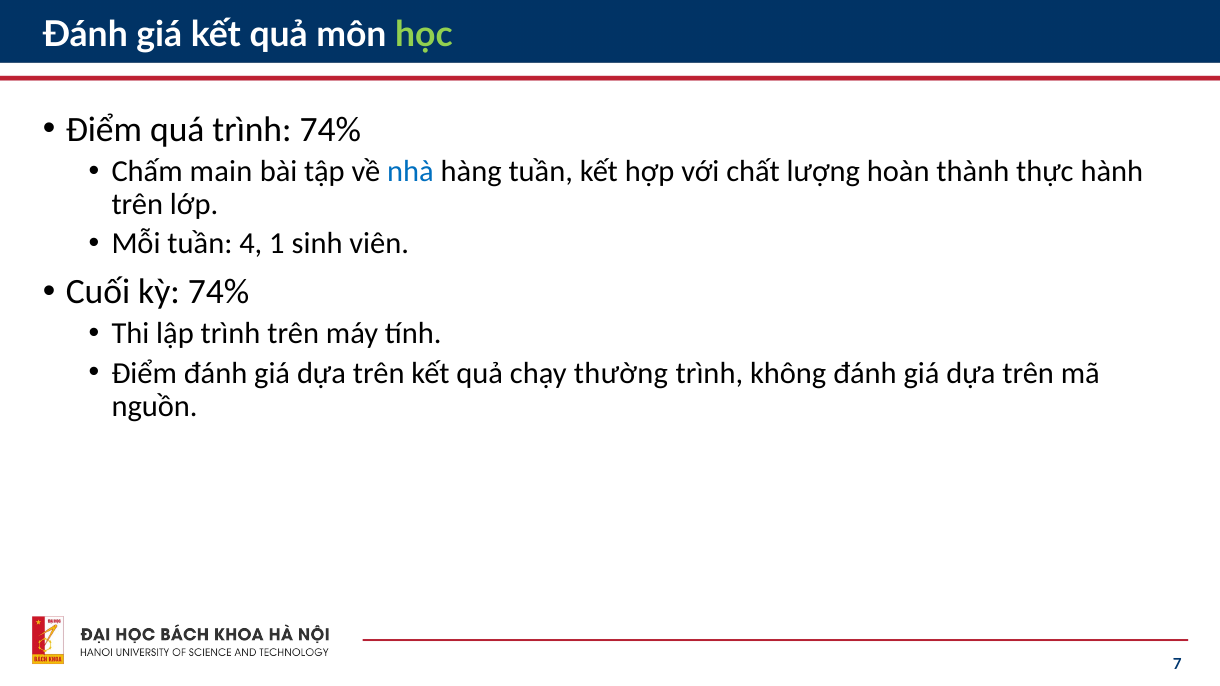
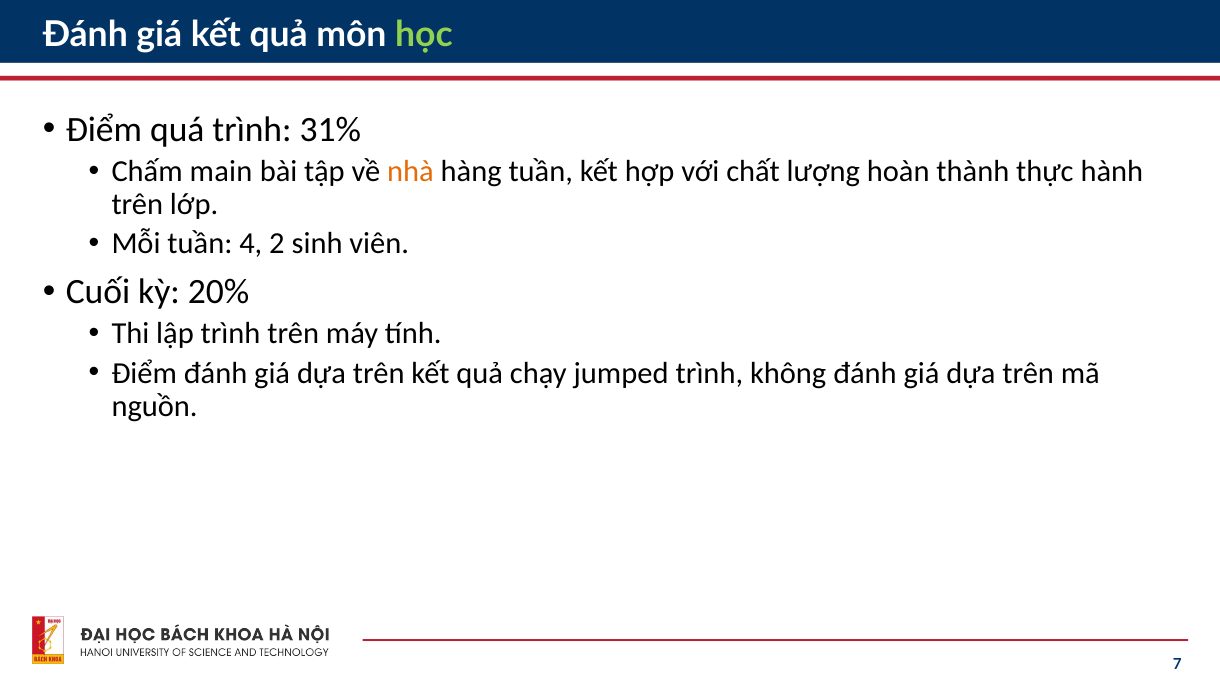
trình 74%: 74% -> 31% (330, 129)
nhà colour: blue -> orange (410, 171)
1: 1 -> 2 (277, 244)
kỳ 74%: 74% -> 20% (219, 292)
thường: thường -> jumped (621, 373)
